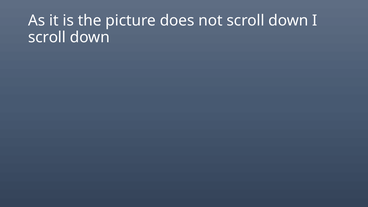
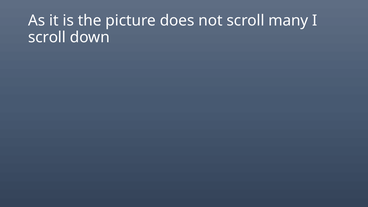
not scroll down: down -> many (288, 21)
